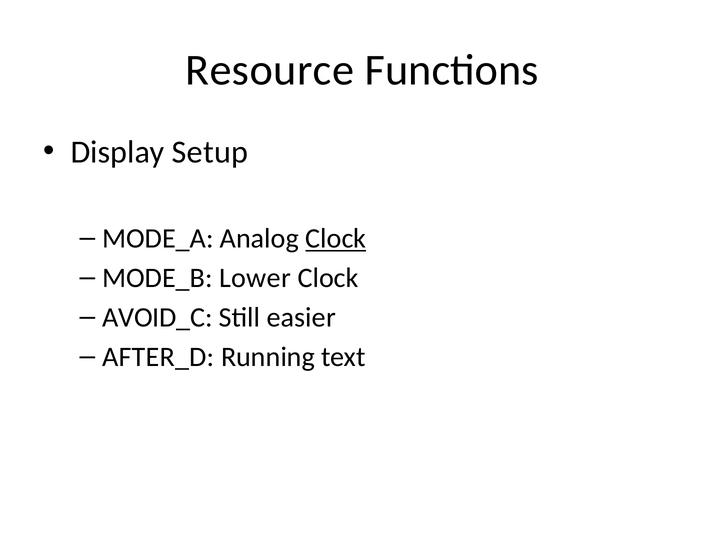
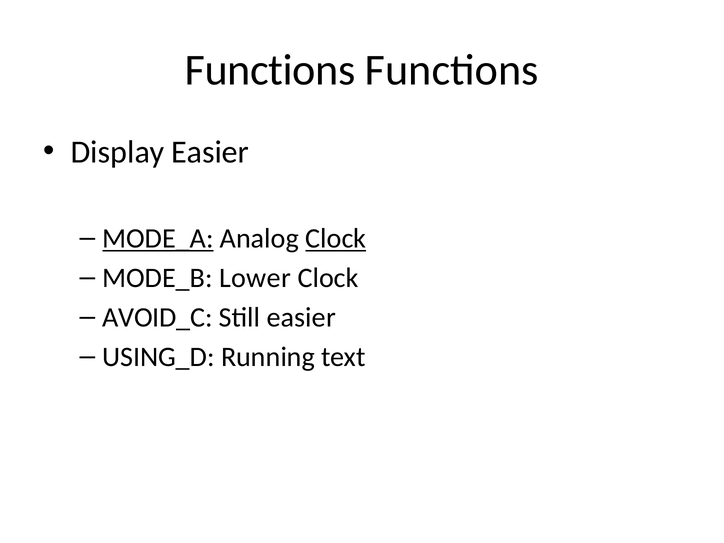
Resource: Resource -> Functions (270, 70)
Display Setup: Setup -> Easier (210, 152)
MODE_A underline: none -> present (158, 239)
AFTER_D: AFTER_D -> USING_D (158, 357)
